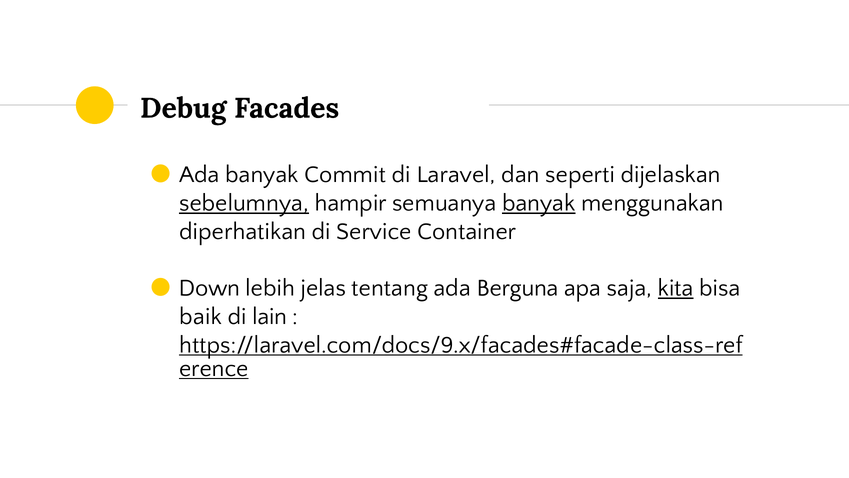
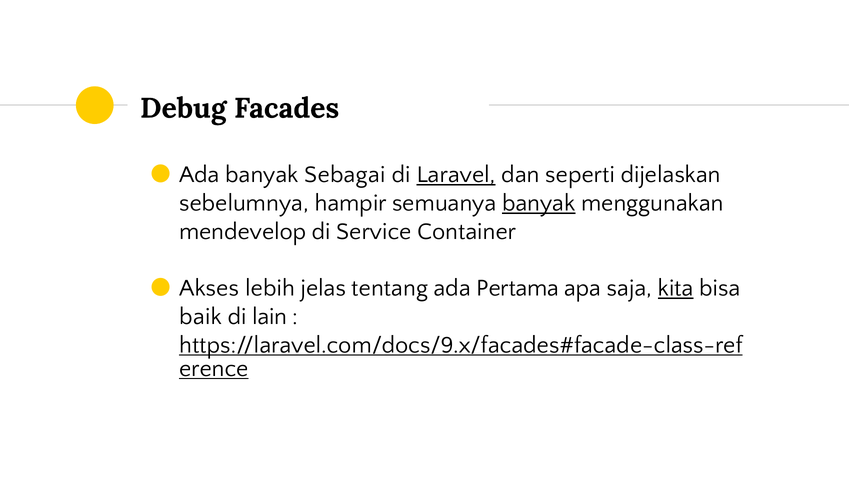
Commit: Commit -> Sebagai (345, 174)
Laravel underline: none -> present (456, 174)
sebelumnya underline: present -> none (244, 203)
diperhatikan: diperhatikan -> mendevelop (243, 231)
Down: Down -> Akses (209, 288)
Berguna: Berguna -> Pertama (518, 288)
